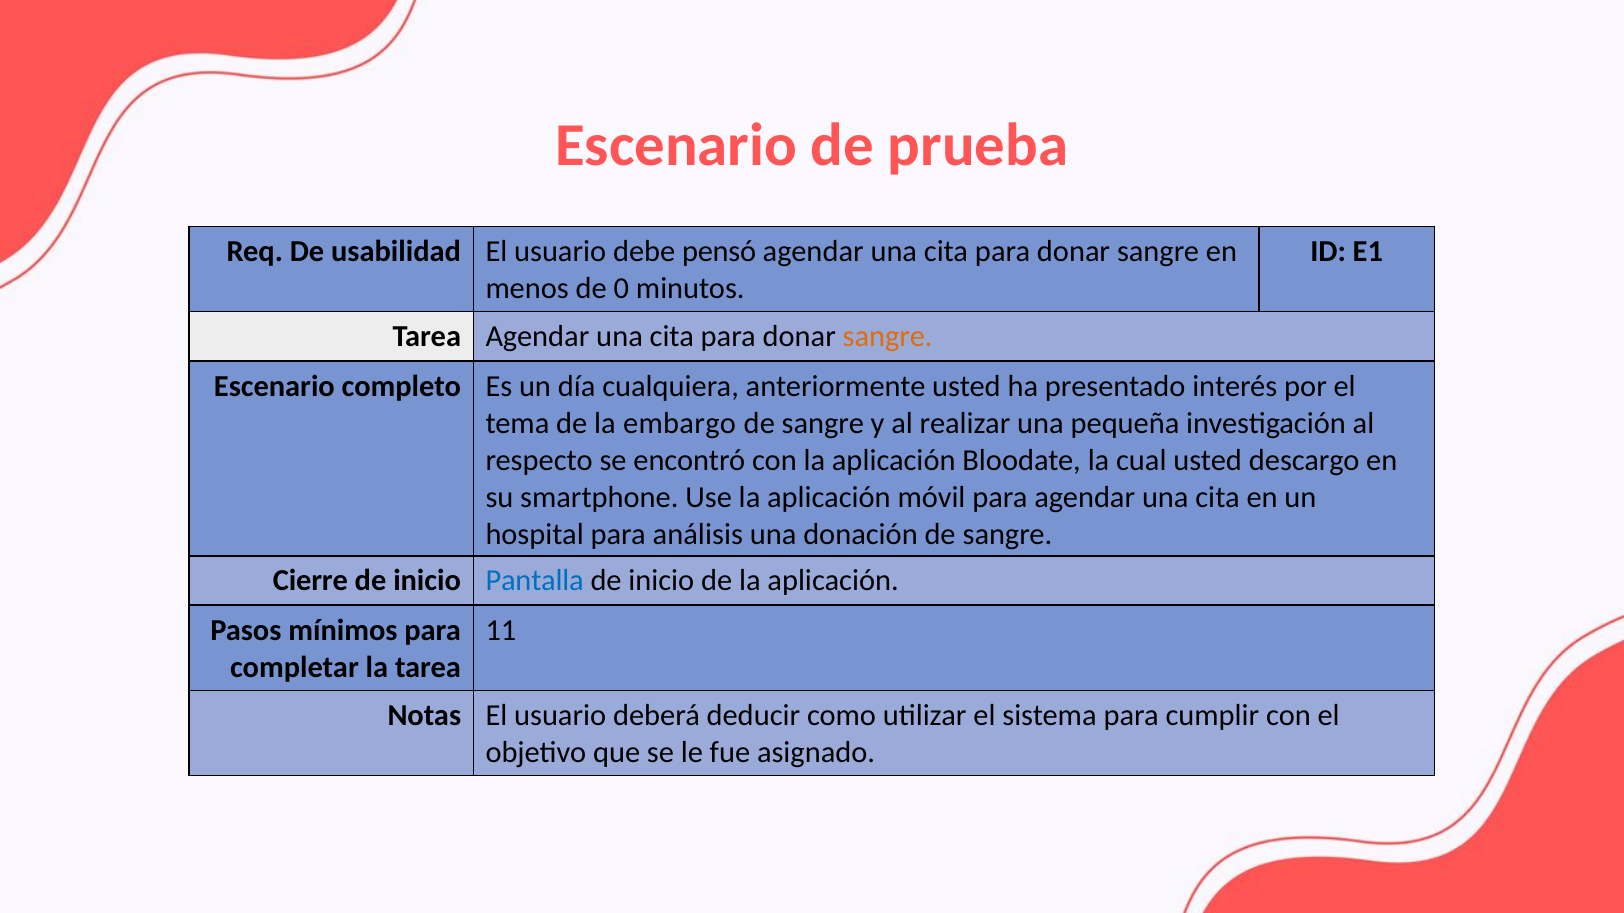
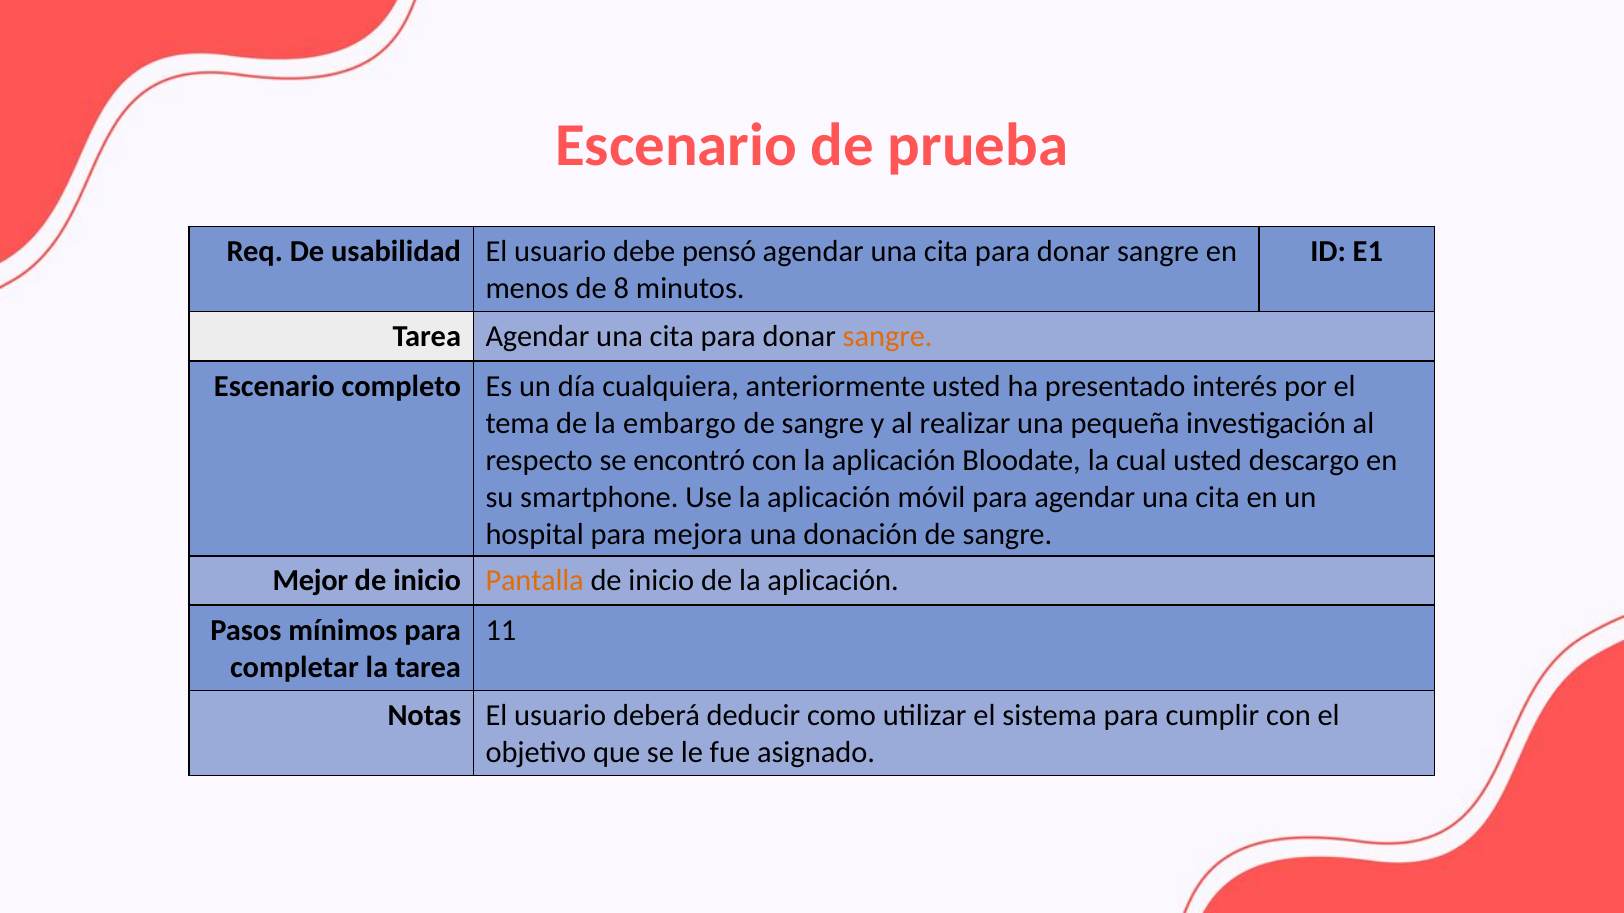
0: 0 -> 8 (621, 289)
análisis: análisis -> mejora (698, 535)
Cierre: Cierre -> Mejor (310, 581)
Pantalla colour: blue -> orange (535, 581)
